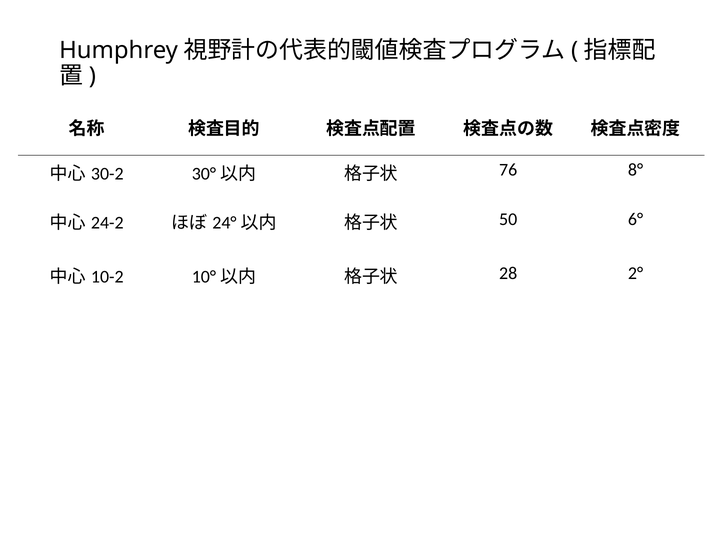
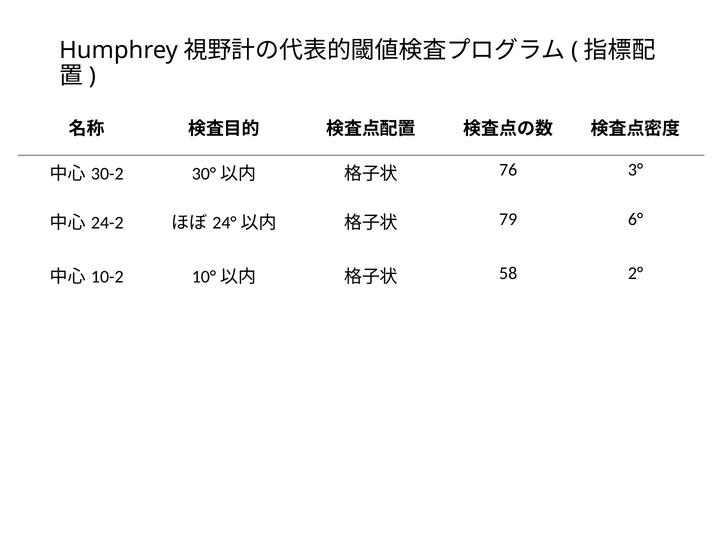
8°: 8° -> 3° (636, 170)
50: 50 -> 79 (508, 219)
28: 28 -> 58 (508, 273)
